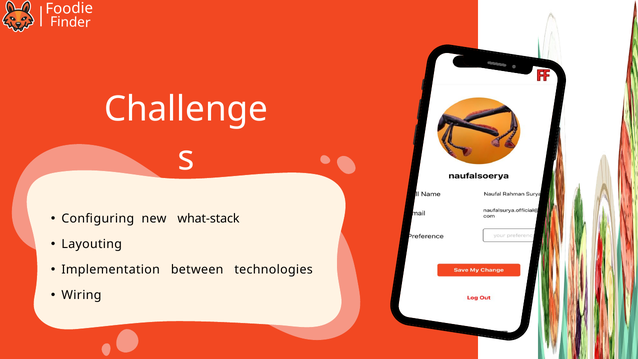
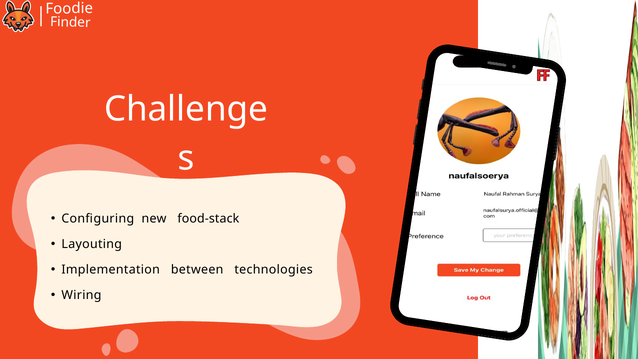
what-stack: what-stack -> food-stack (208, 219)
